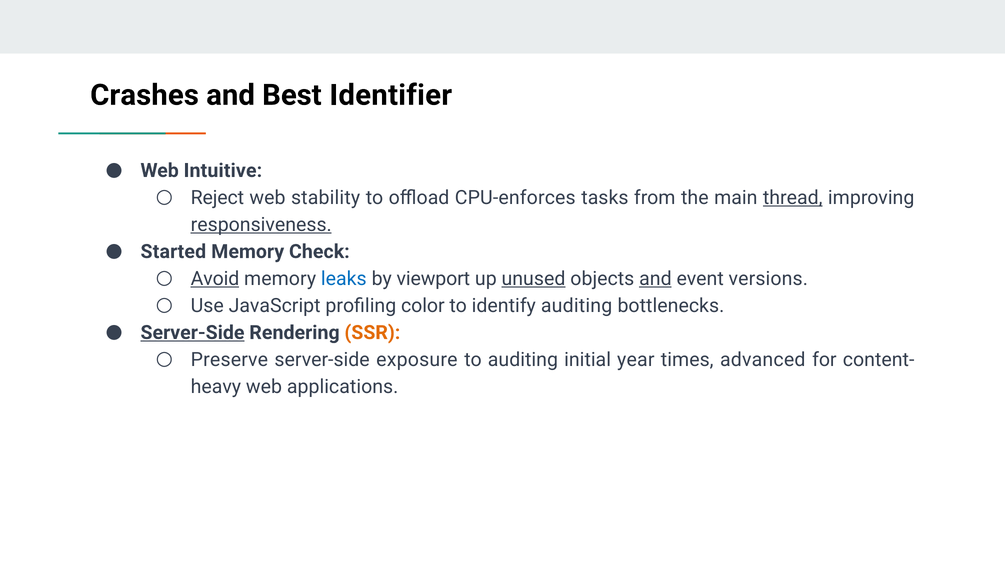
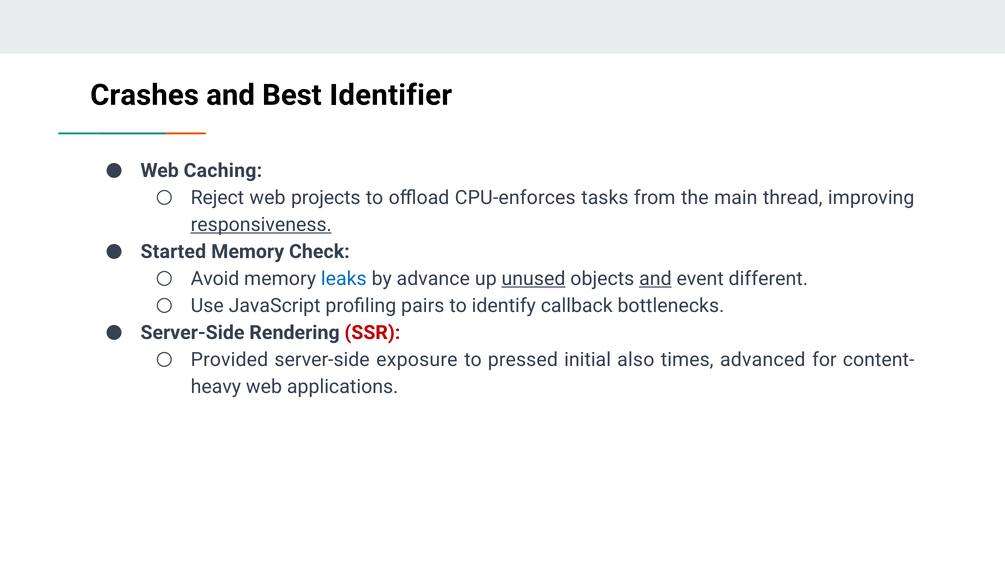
Intuitive: Intuitive -> Caching (223, 171)
stability: stability -> projects (326, 198)
thread underline: present -> none (793, 198)
Avoid underline: present -> none (215, 279)
viewport: viewport -> advance (433, 279)
versions: versions -> different (768, 279)
color: color -> pairs (423, 306)
identify auditing: auditing -> callback (577, 306)
Server-Side underline: present -> none (192, 333)
SSR colour: orange -> red (372, 333)
Preserve: Preserve -> Provided (229, 360)
to auditing: auditing -> pressed (523, 360)
year: year -> also (636, 360)
